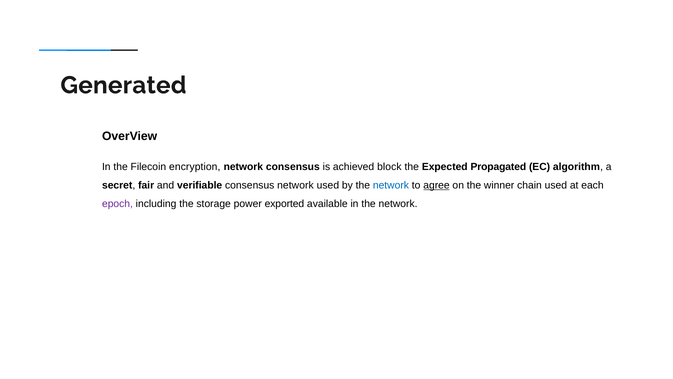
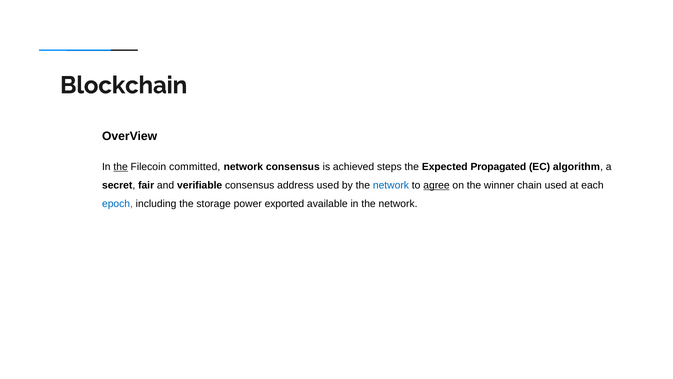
Generated: Generated -> Blockchain (124, 85)
the underline: none -> present (121, 167)
encryption: encryption -> committed (195, 167)
block: block -> steps (389, 167)
consensus network: network -> address (295, 185)
epoch colour: purple -> blue (117, 204)
